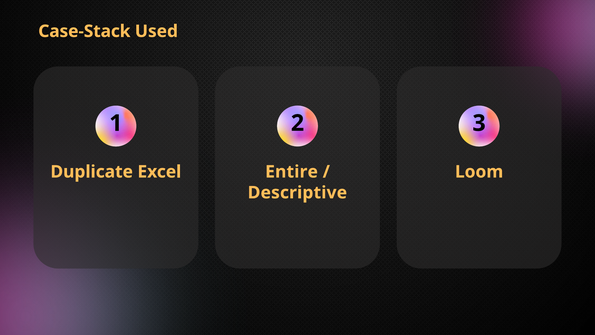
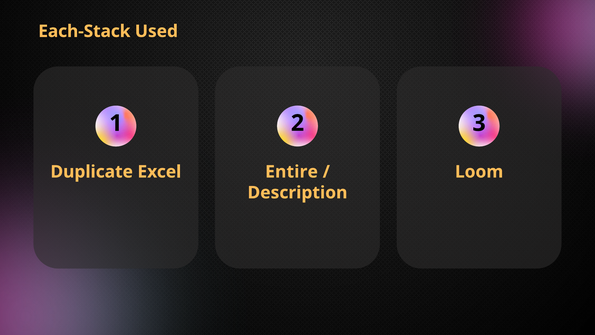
Case-Stack: Case-Stack -> Each-Stack (84, 31)
Descriptive: Descriptive -> Description (297, 192)
